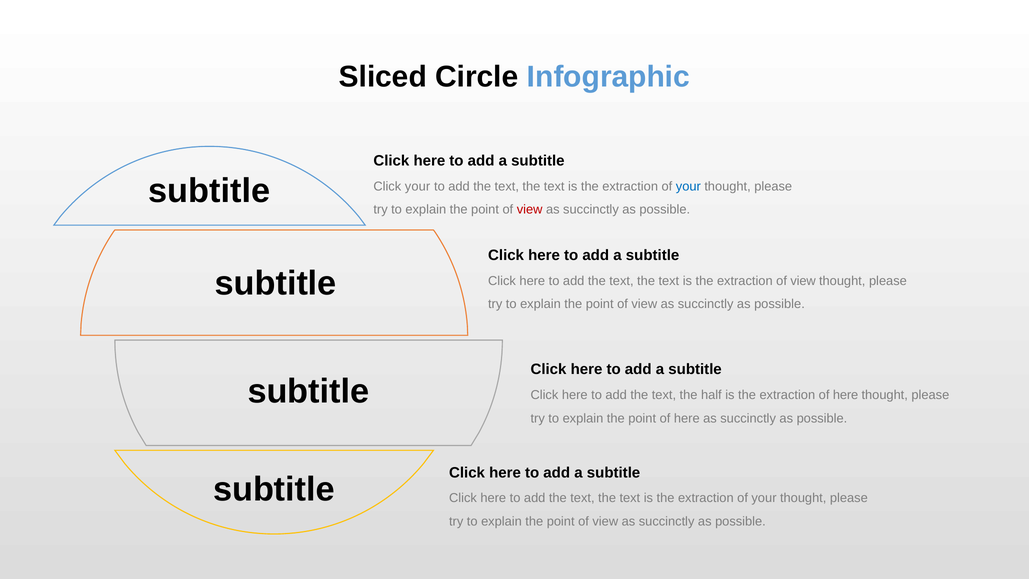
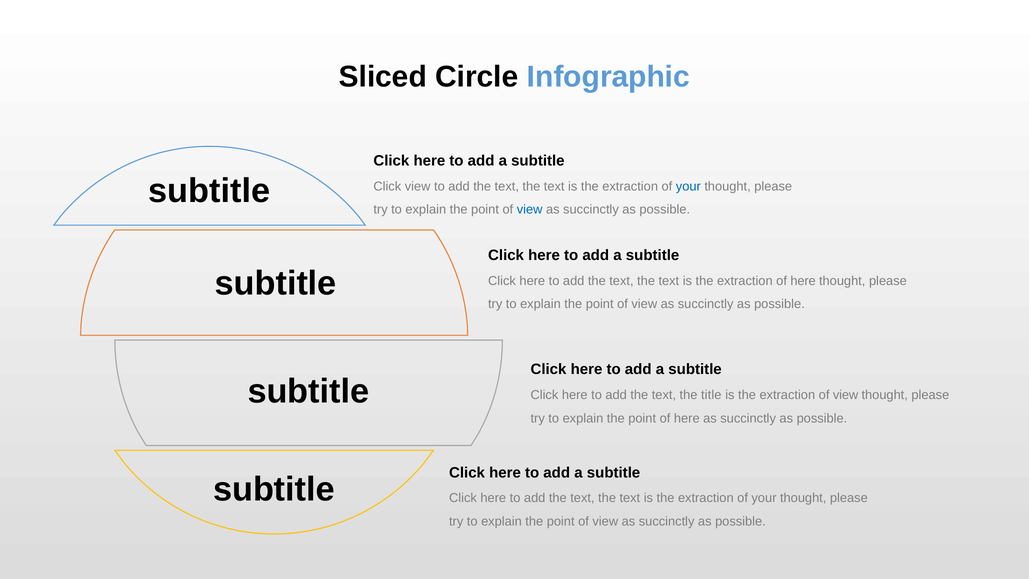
Click your: your -> view (418, 186)
view colour: red -> blue (530, 209)
extraction of view: view -> here (803, 281)
half: half -> title (711, 395)
extraction of here: here -> view (846, 395)
